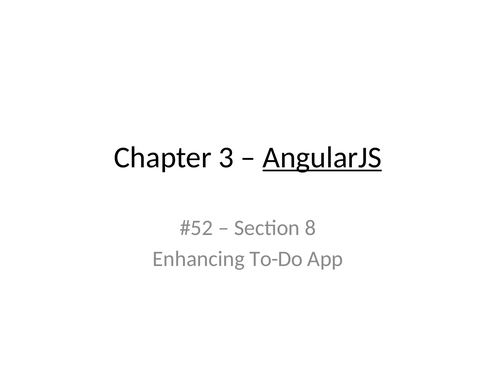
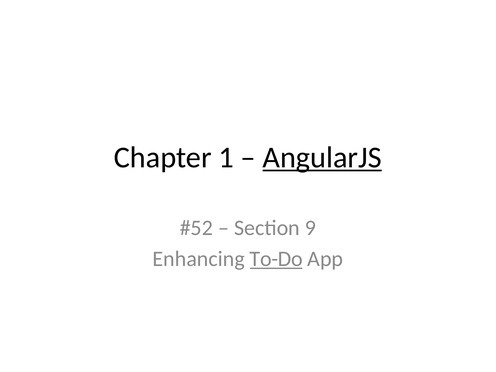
3: 3 -> 1 (226, 158)
8: 8 -> 9 (310, 228)
To-Do underline: none -> present (276, 259)
